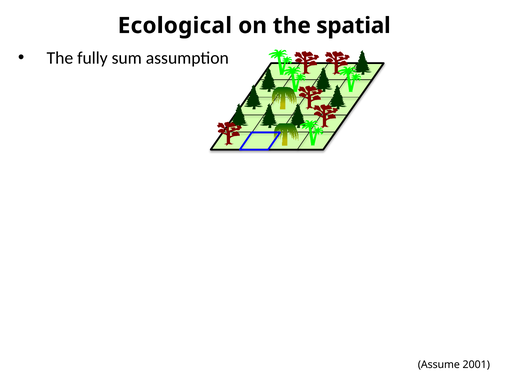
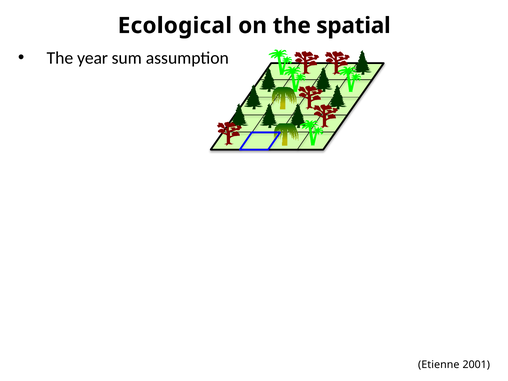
fully: fully -> year (93, 58)
Assume: Assume -> Etienne (439, 365)
